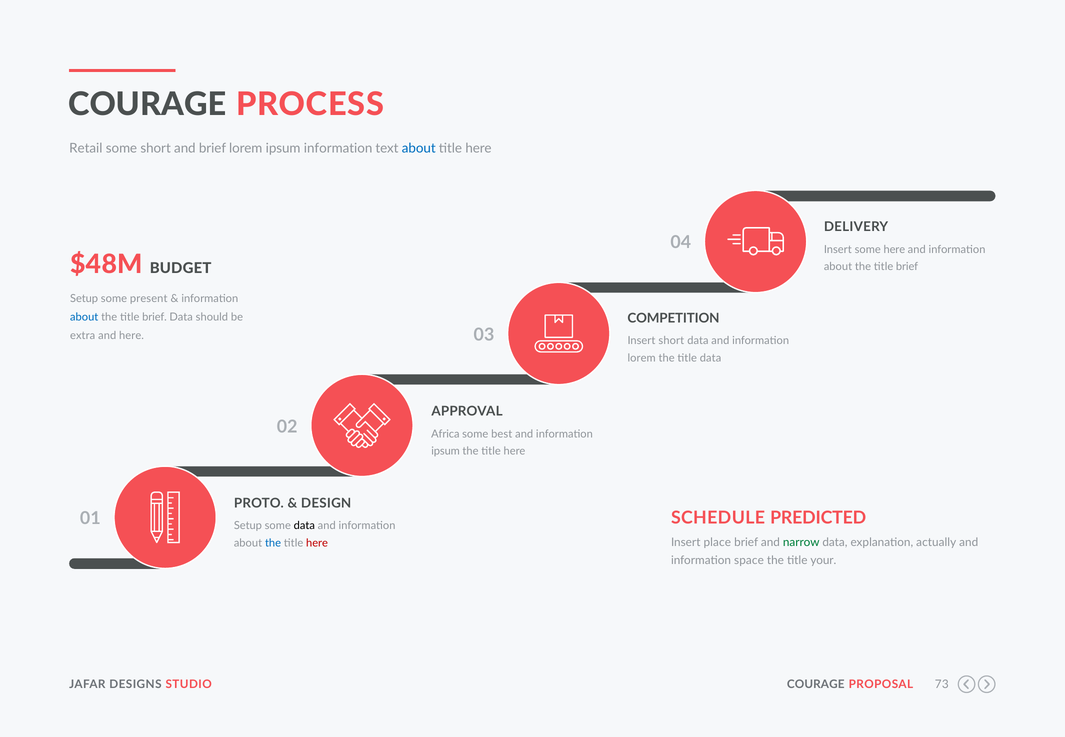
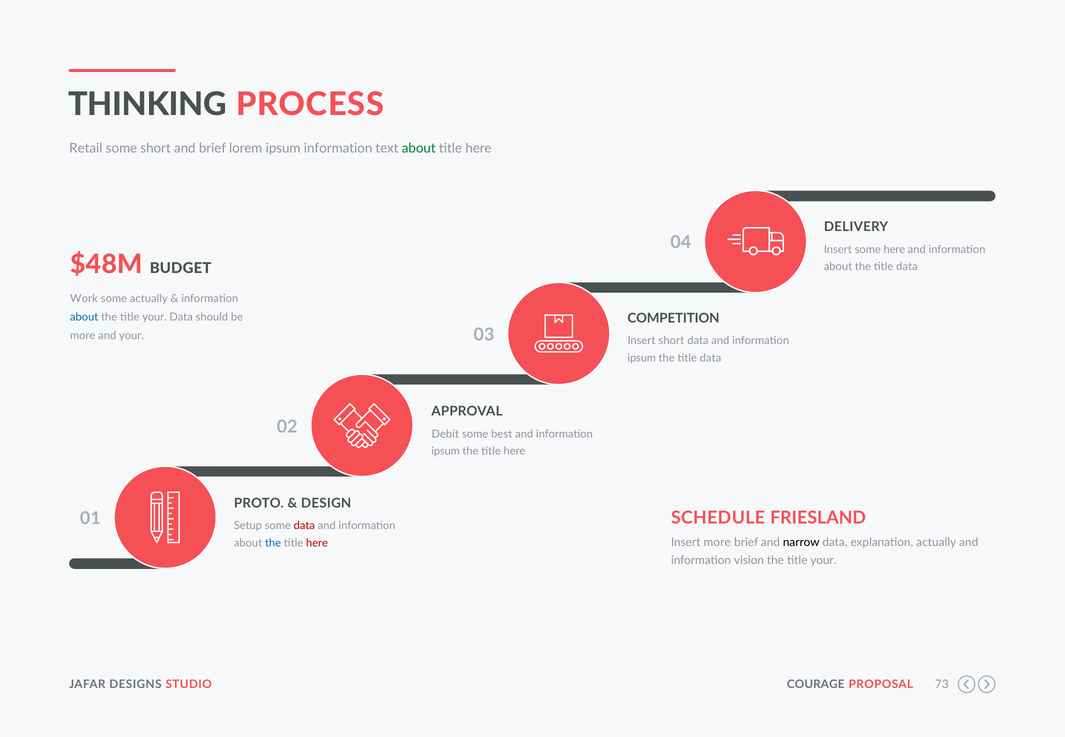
COURAGE: COURAGE -> THINKING (147, 104)
about colour: blue -> green (419, 148)
brief: brief -> data (907, 267)
Setup: Setup -> Work (84, 299)
some present: present -> actually (149, 299)
brief: brief -> your (155, 317)
extra: extra -> more (83, 336)
and here: here -> your (132, 336)
lorem: lorem -> ipsum (642, 358)
Africa: Africa -> Debit (445, 434)
PREDICTED: PREDICTED -> FRIESLAND (818, 518)
data colour: black -> red (304, 526)
Insert place: place -> more (717, 542)
narrow colour: green -> black (801, 542)
space: space -> vision (749, 561)
